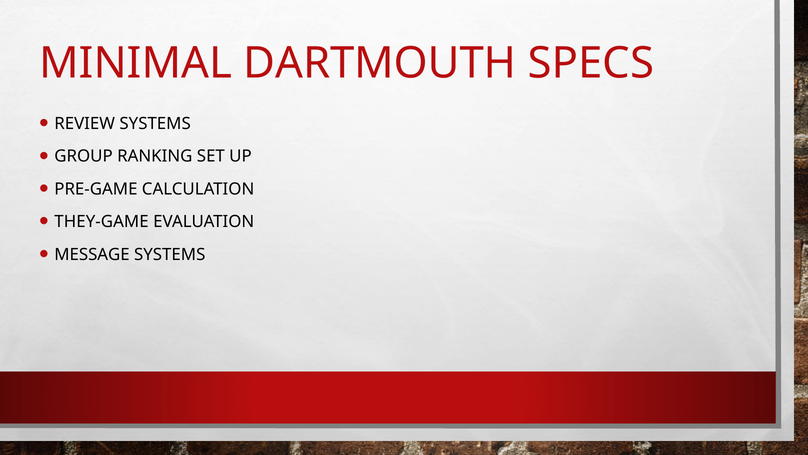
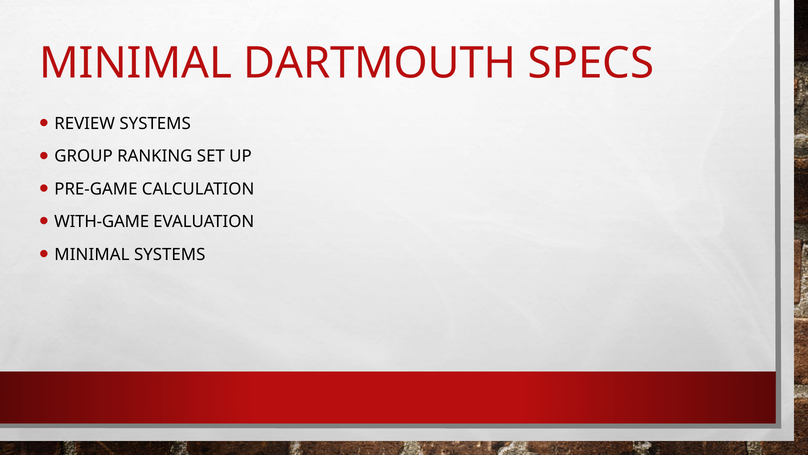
THEY-GAME: THEY-GAME -> WITH-GAME (102, 221)
MESSAGE: MESSAGE -> MINIMAL (92, 254)
